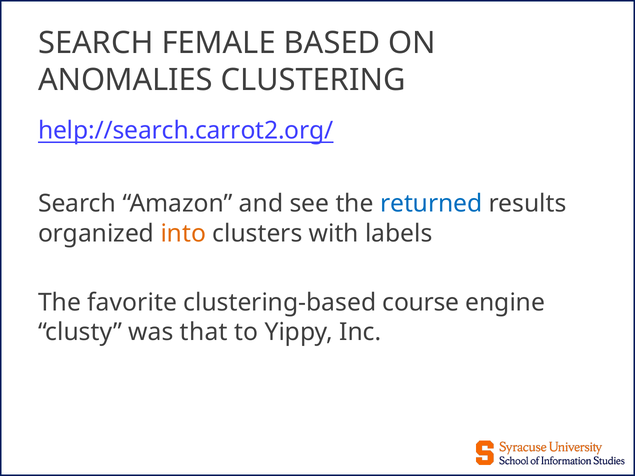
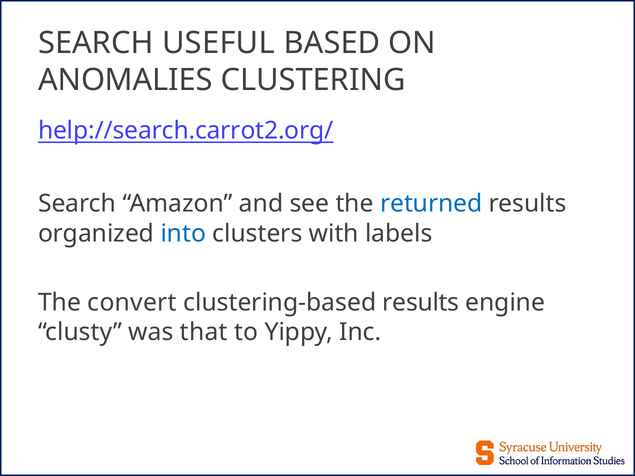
FEMALE: FEMALE -> USEFUL (219, 43)
into colour: orange -> blue (183, 234)
favorite: favorite -> convert (132, 303)
clustering-based course: course -> results (421, 303)
